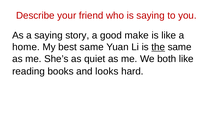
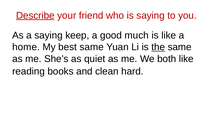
Describe underline: none -> present (35, 15)
story: story -> keep (77, 35)
make: make -> much (137, 35)
looks: looks -> clean (107, 71)
